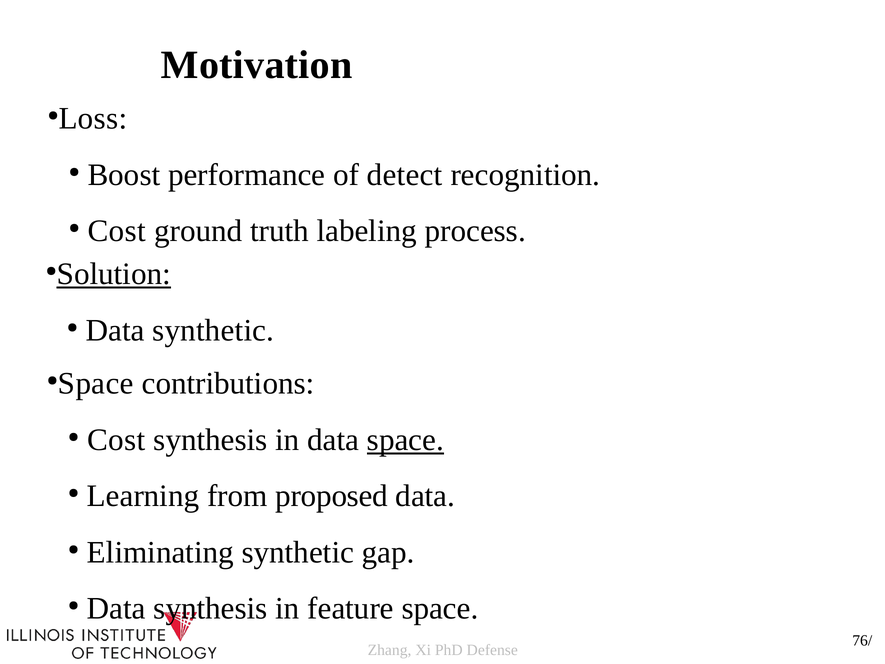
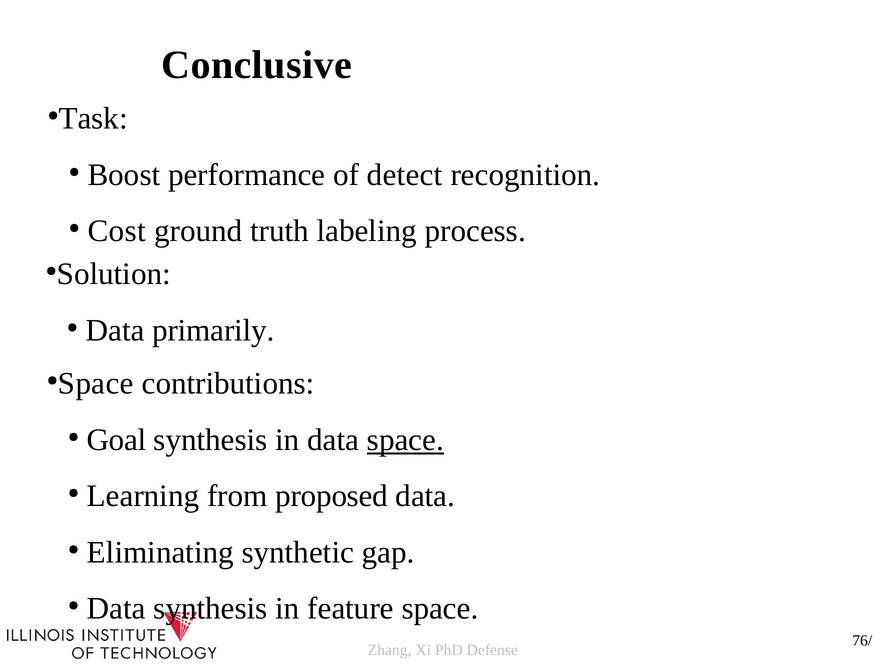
Motivation: Motivation -> Conclusive (257, 65)
Loss: Loss -> Task (93, 119)
Solution underline: present -> none (114, 274)
Data synthetic: synthetic -> primarily (213, 330)
Cost: Cost -> Goal (116, 440)
